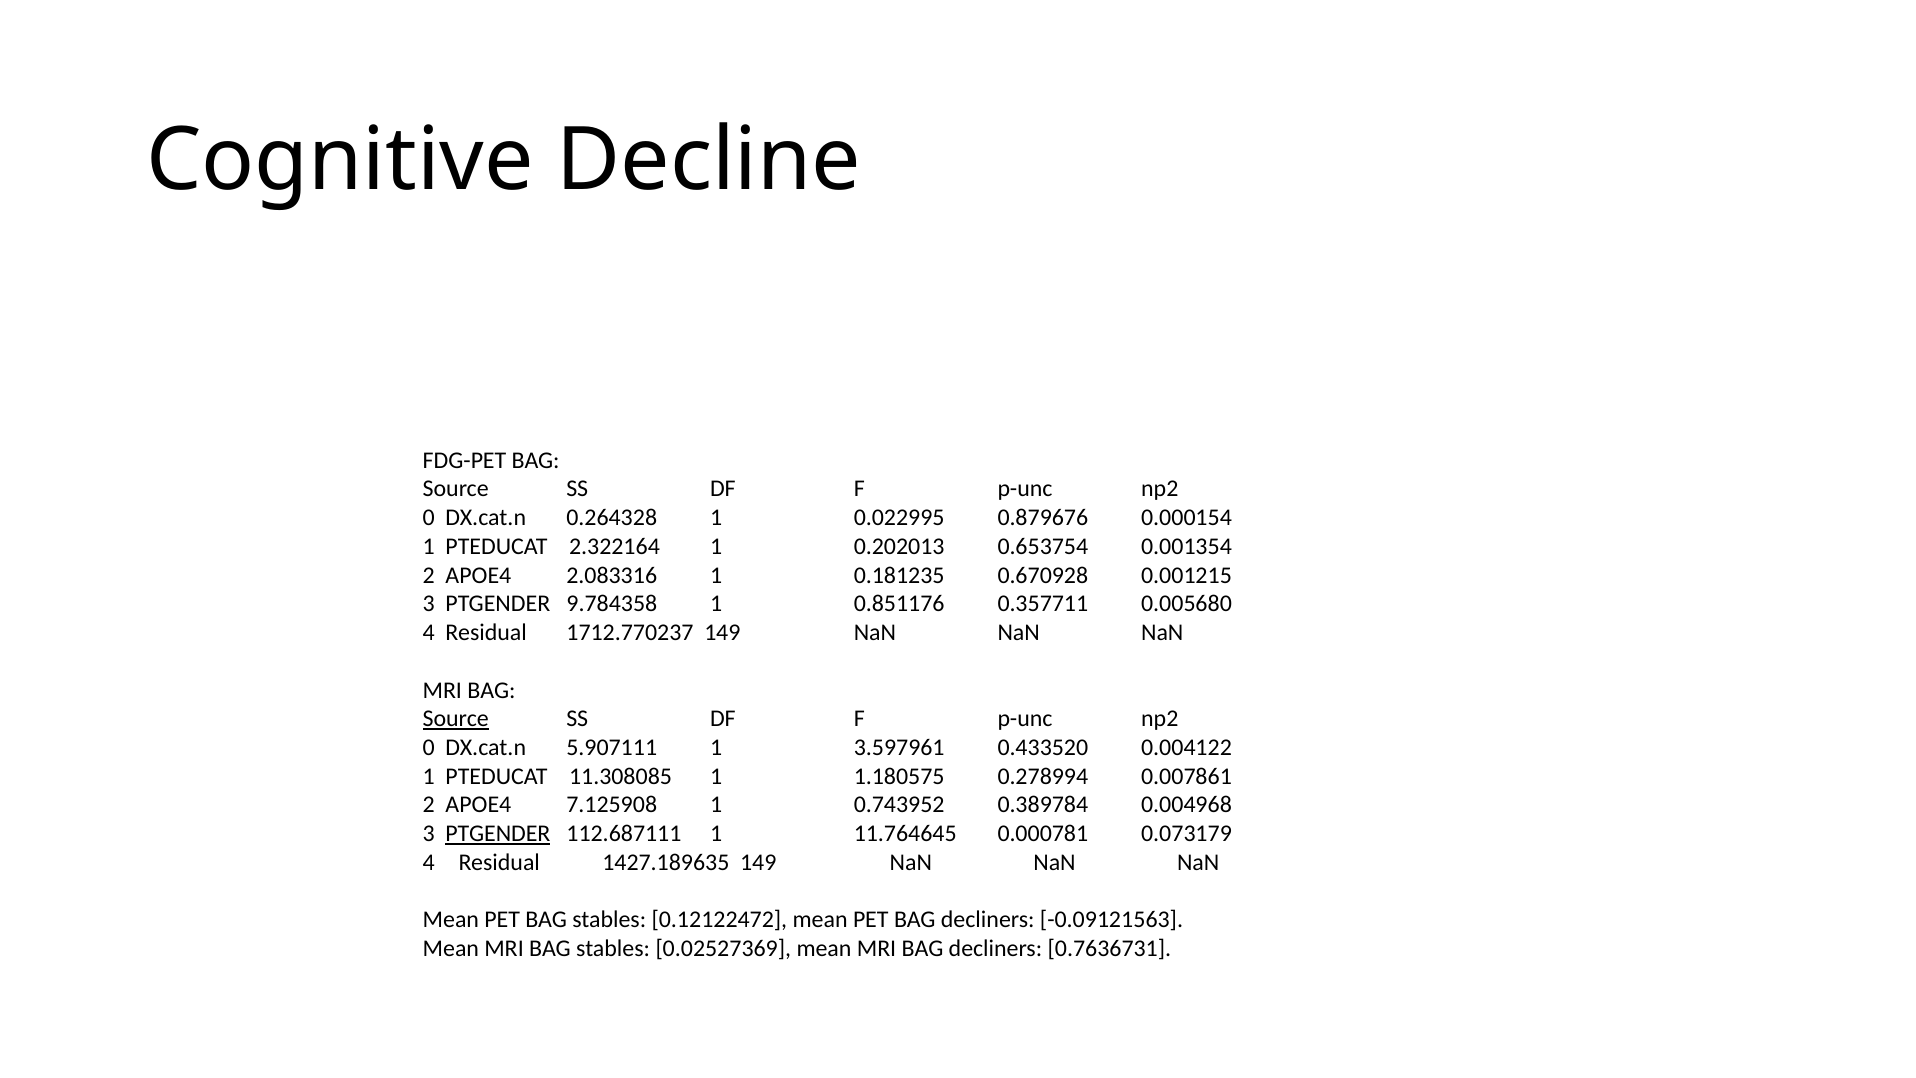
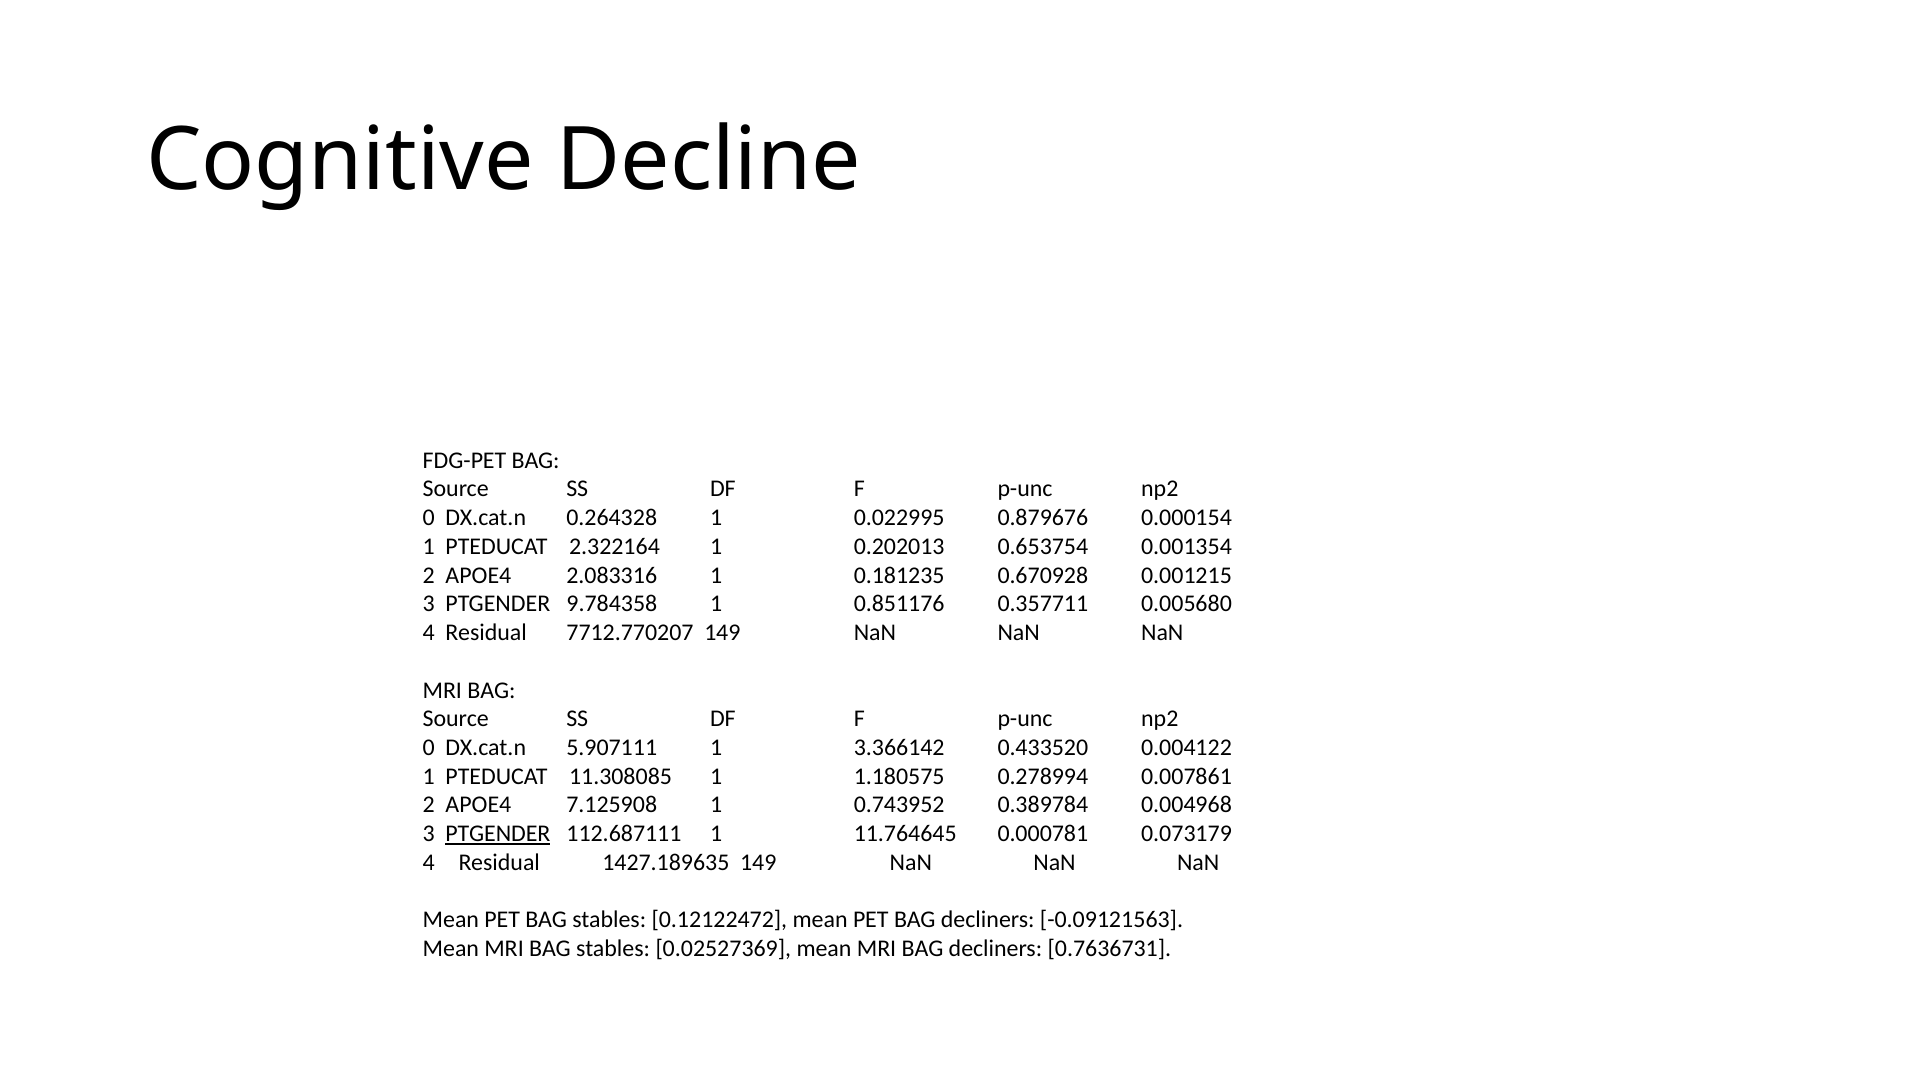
1712.770237: 1712.770237 -> 7712.770207 (630, 632)
Source underline: present -> none (456, 719)
3.597961: 3.597961 -> 3.366142 (899, 747)
